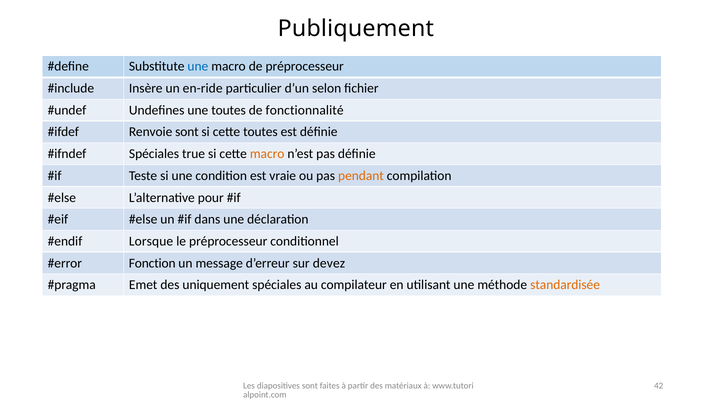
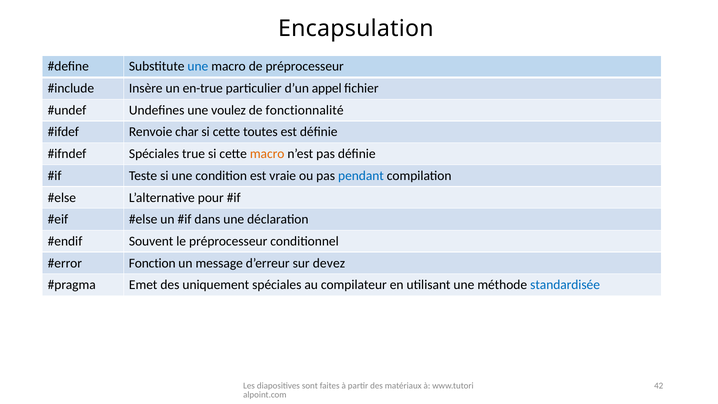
Publiquement: Publiquement -> Encapsulation (356, 29)
en-ride: en-ride -> en-true (203, 88)
selon: selon -> appel (327, 88)
une toutes: toutes -> voulez (229, 110)
Renvoie sont: sont -> char (187, 132)
pendant colour: orange -> blue (361, 176)
Lorsque: Lorsque -> Souvent (151, 241)
standardisée colour: orange -> blue (565, 285)
